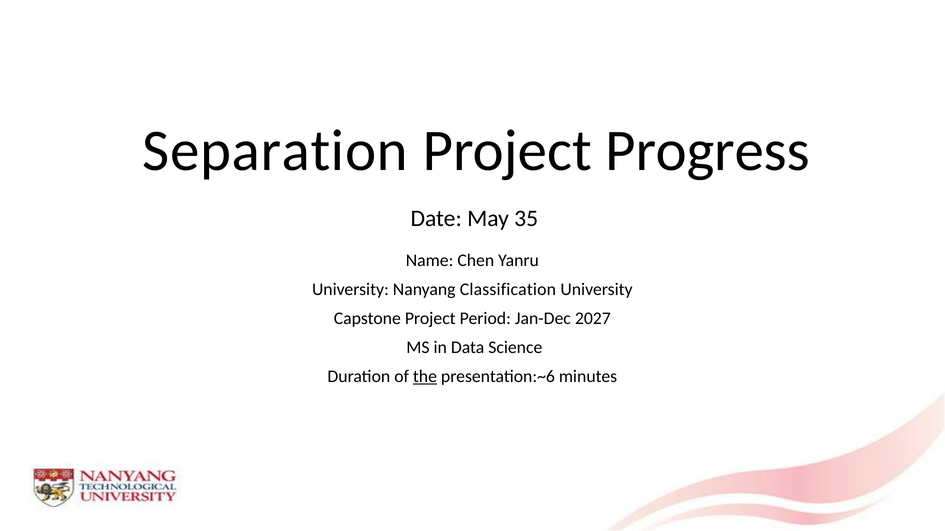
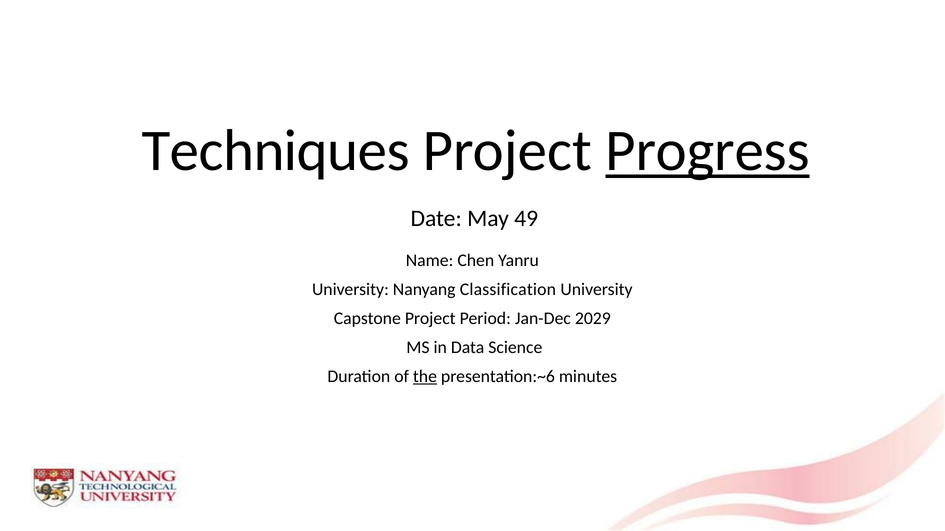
Separation: Separation -> Techniques (276, 151)
Progress underline: none -> present (708, 151)
35: 35 -> 49 (526, 219)
2027: 2027 -> 2029 (593, 319)
